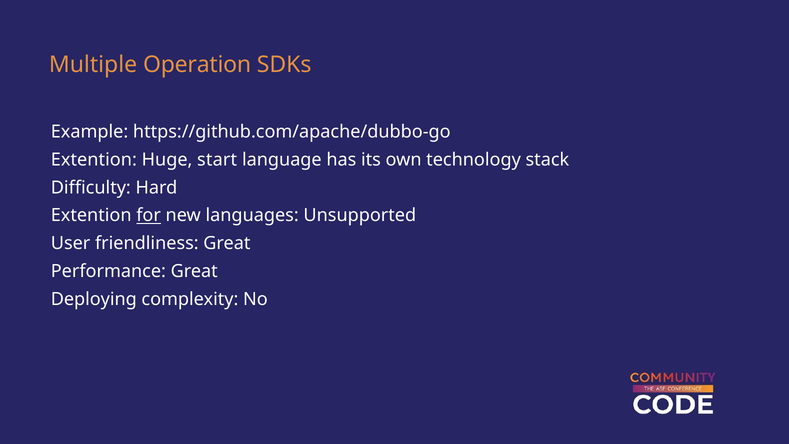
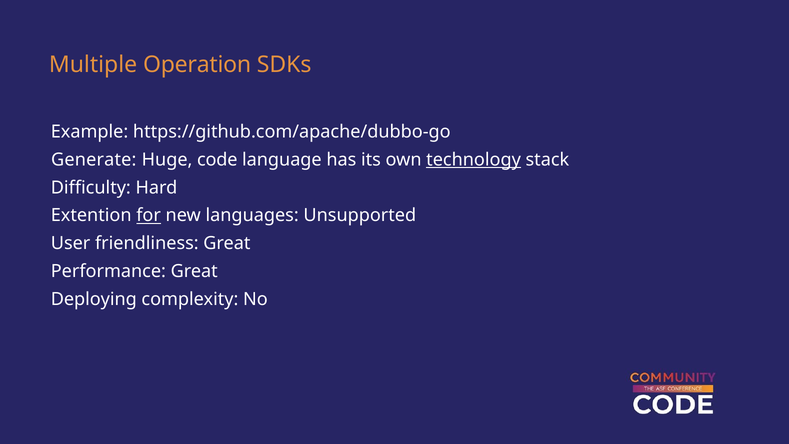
Extention: Extention -> Generate (94, 159)
start: start -> code (217, 159)
technology underline: none -> present (474, 159)
